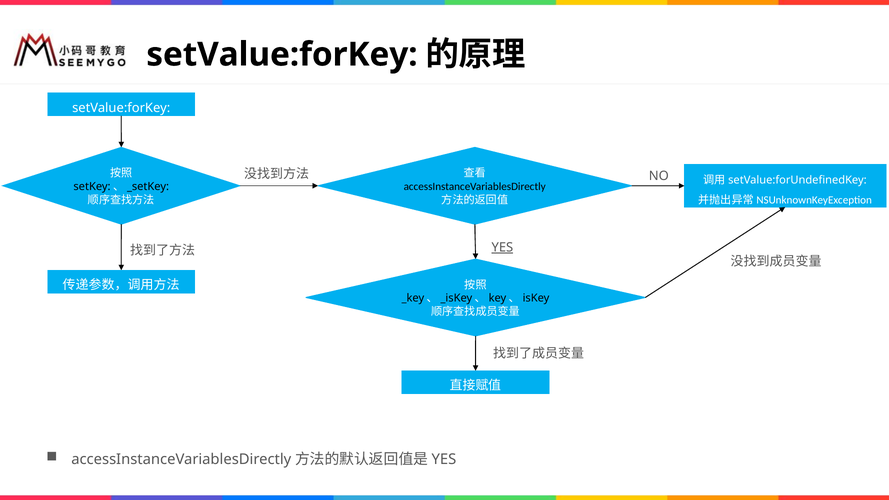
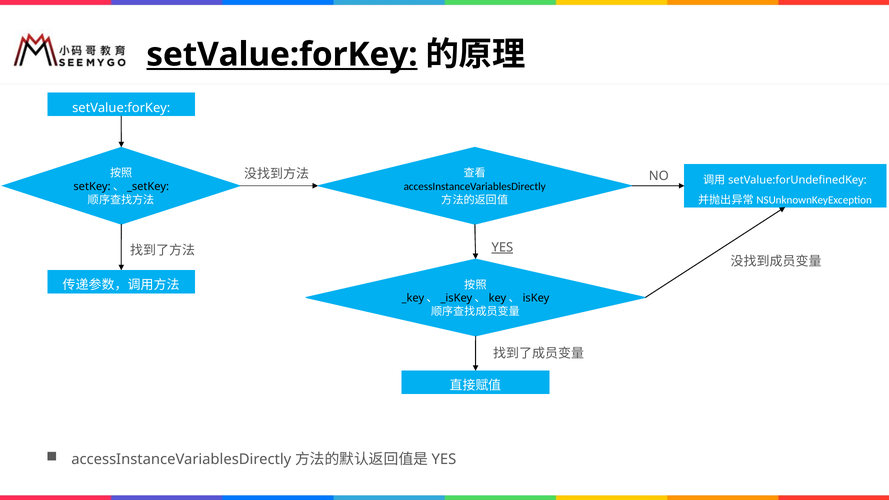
setValue:forKey underline: none -> present (282, 55)
